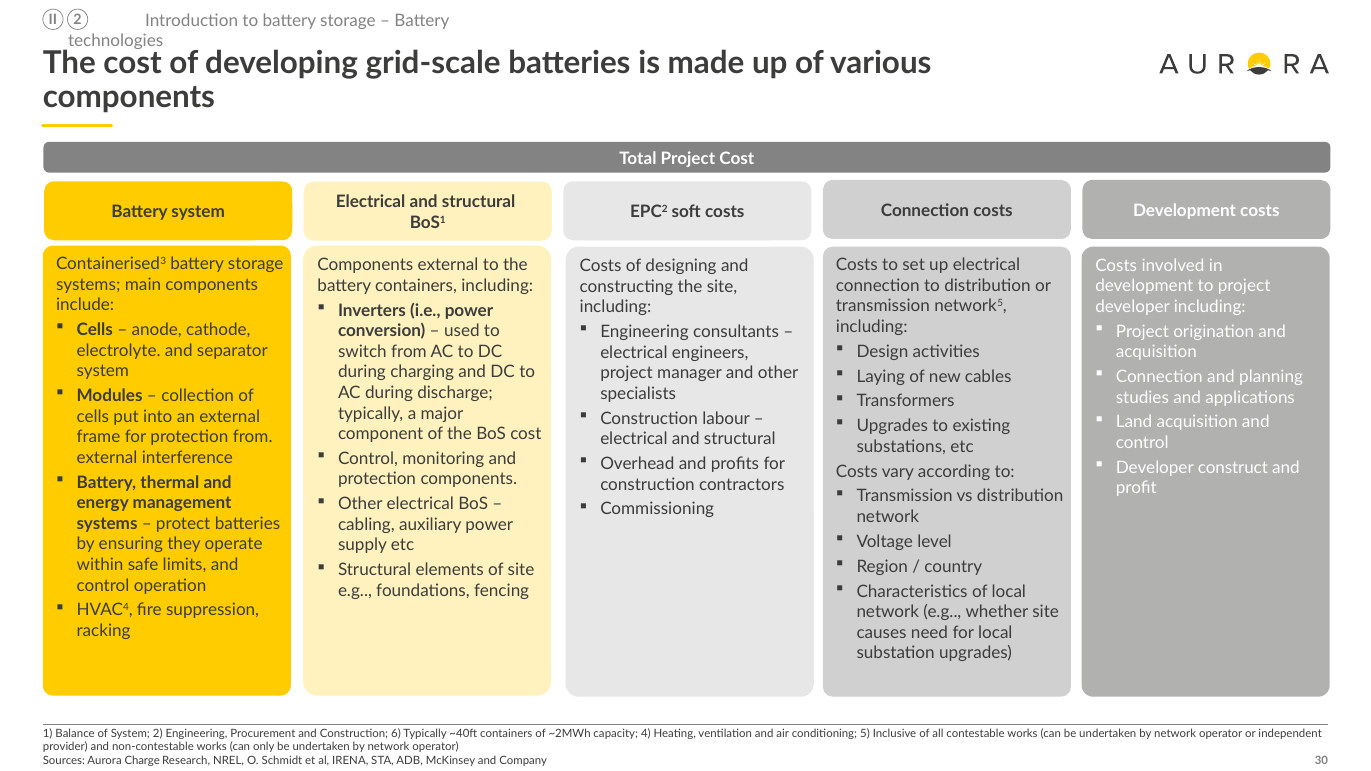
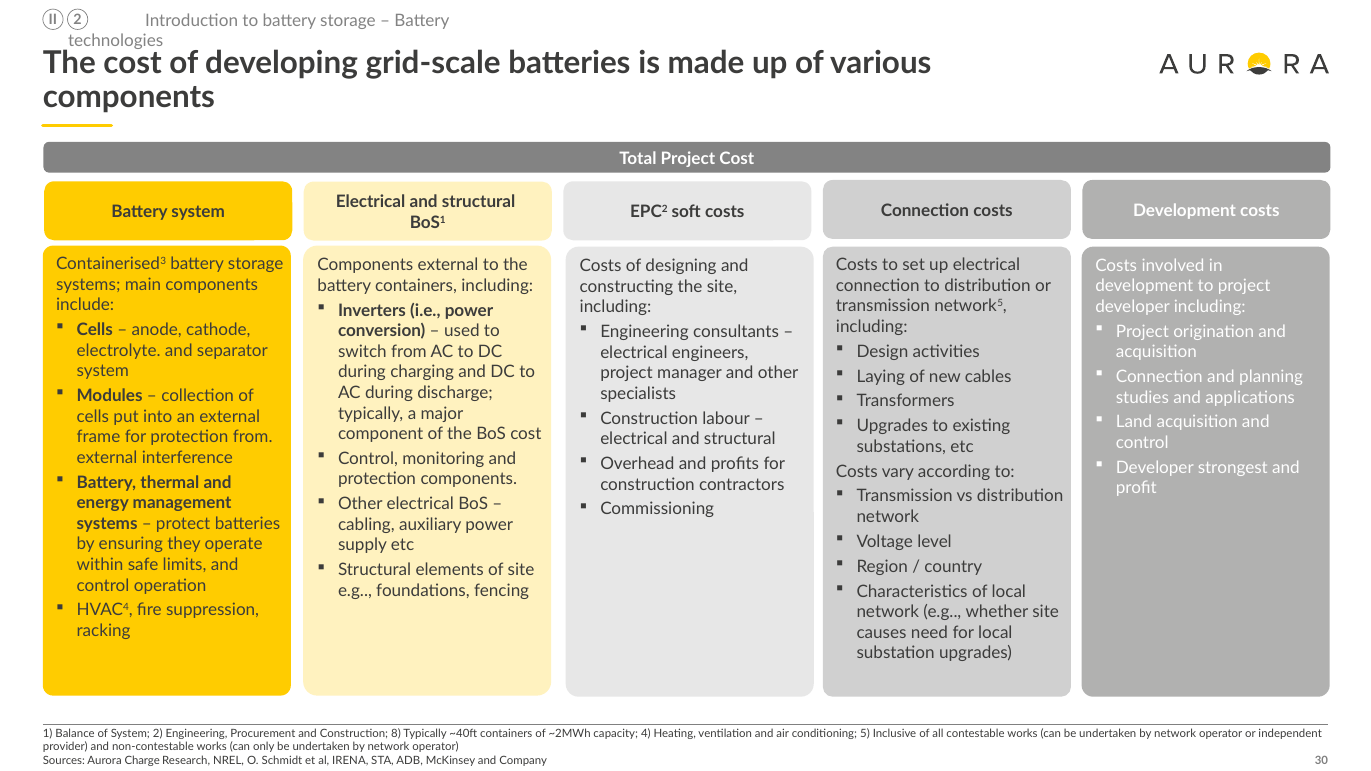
construct: construct -> strongest (1233, 468)
6: 6 -> 8 (396, 734)
